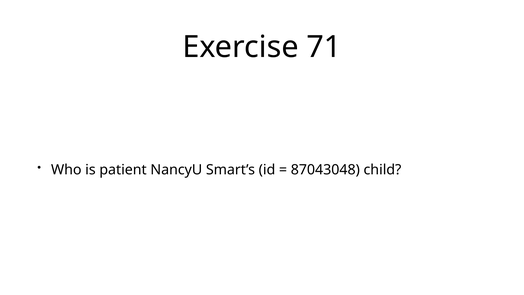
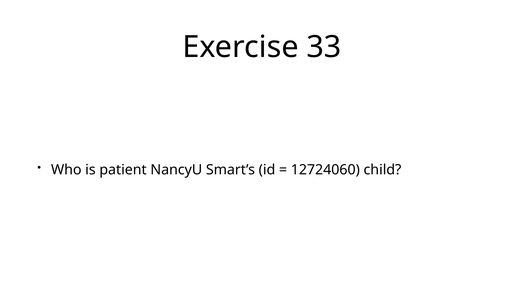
71: 71 -> 33 (324, 47)
87043048: 87043048 -> 12724060 (325, 170)
